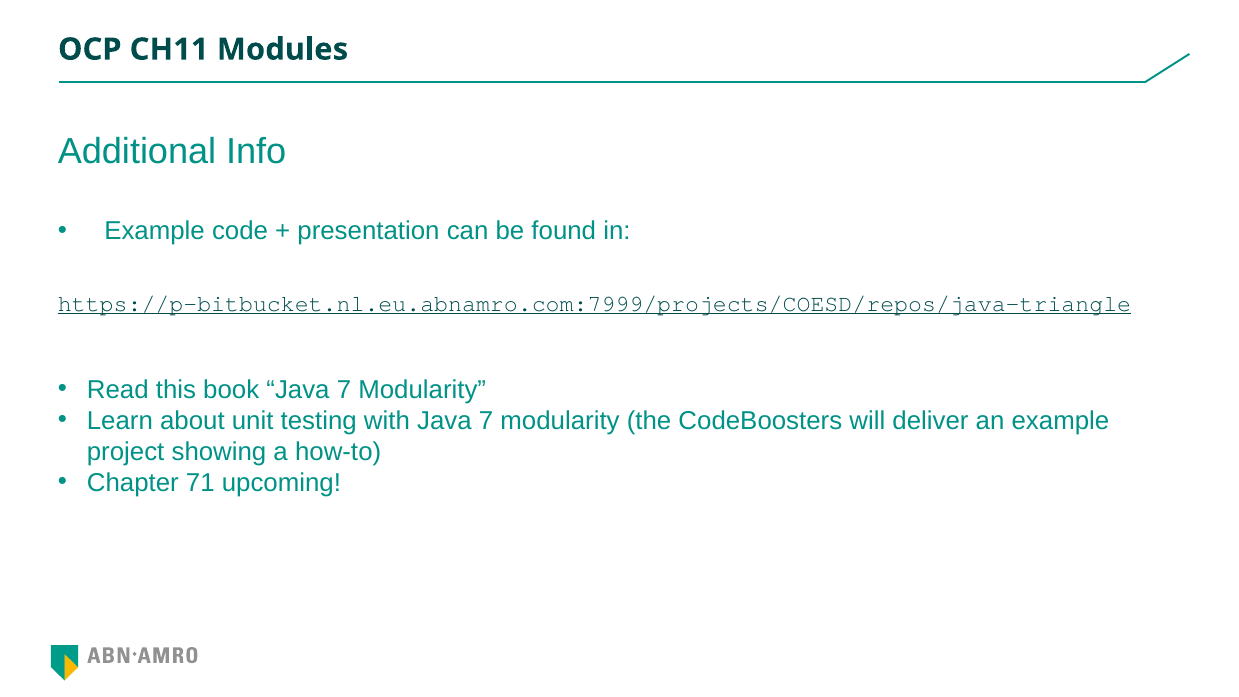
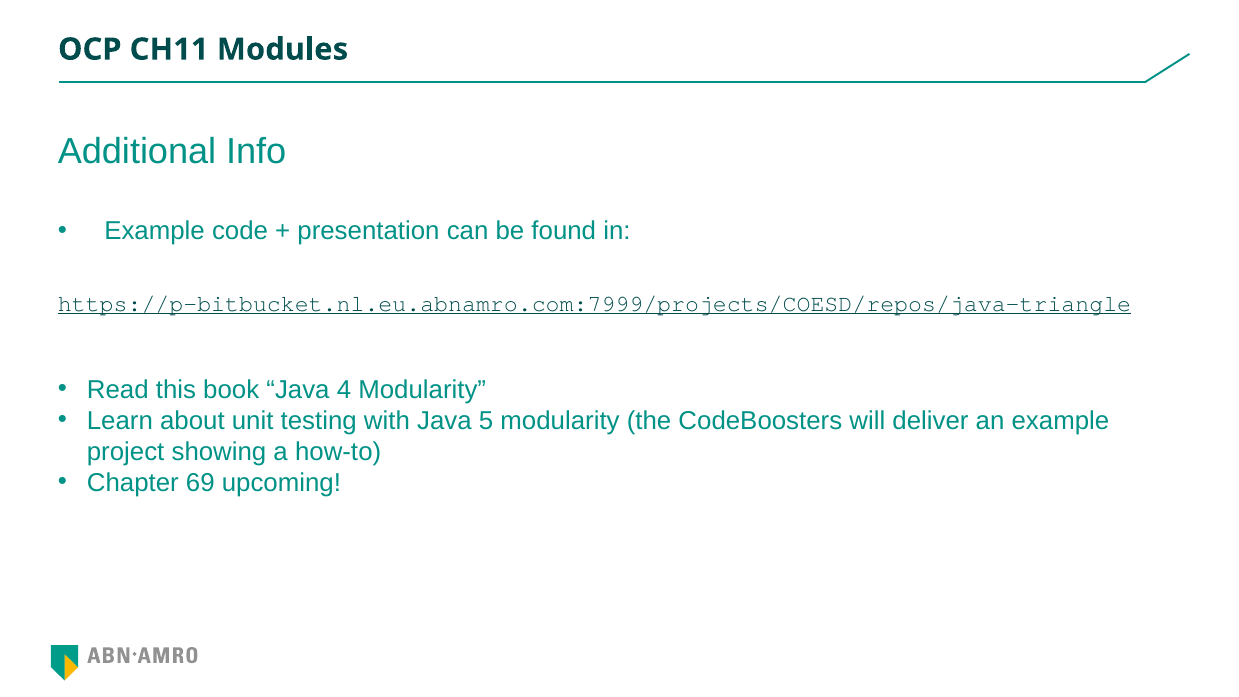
book Java 7: 7 -> 4 (344, 390)
with Java 7: 7 -> 5 (486, 421)
71: 71 -> 69 (200, 483)
